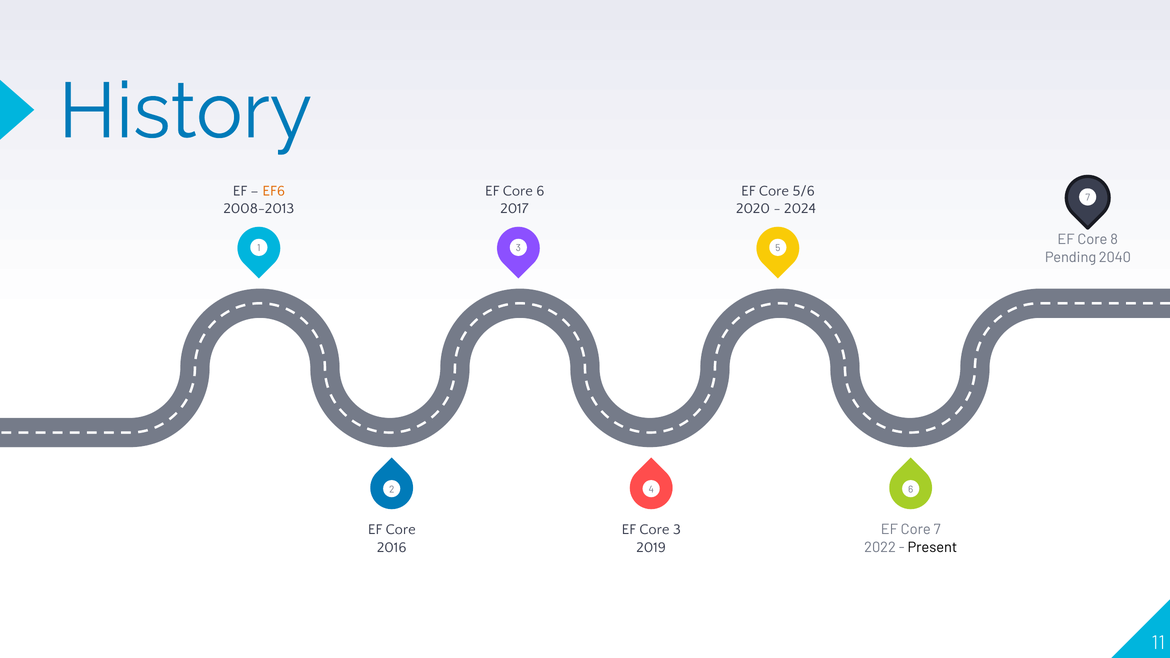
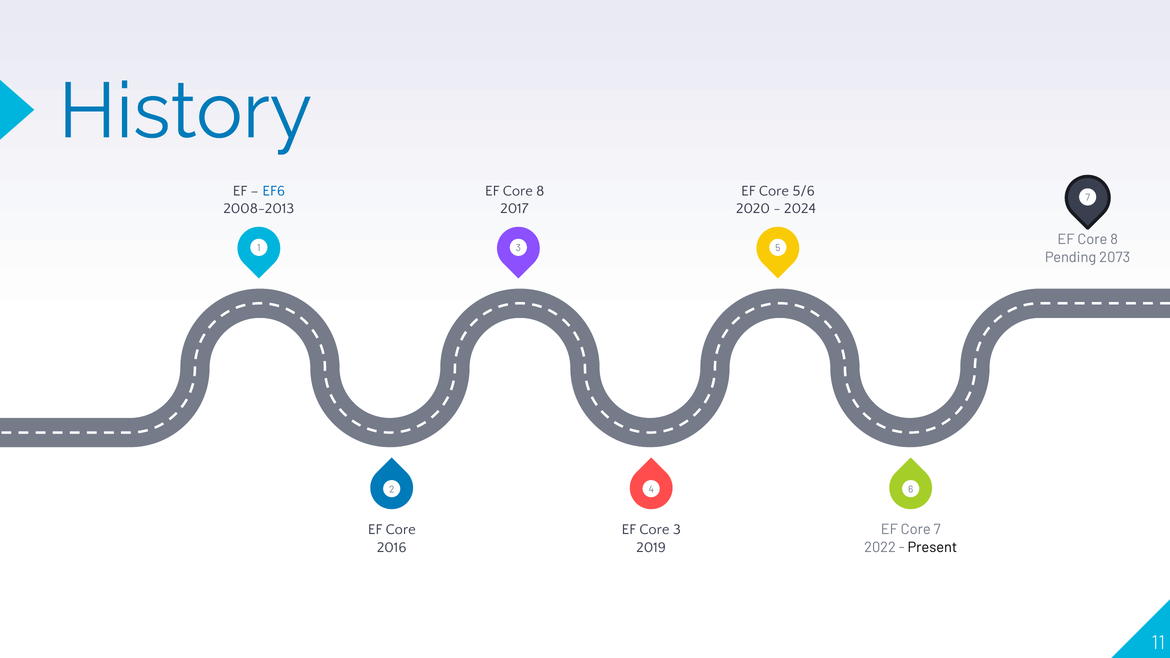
EF6 colour: orange -> blue (274, 191)
6: 6 -> 8 (540, 191)
2040: 2040 -> 2073 (1115, 257)
